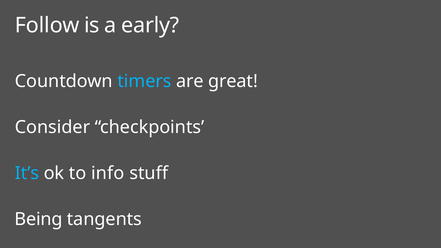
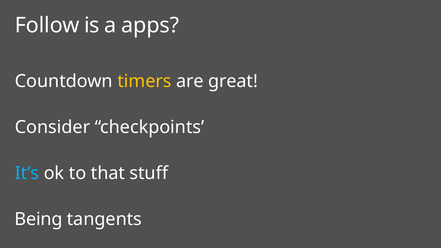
early: early -> apps (150, 25)
timers colour: light blue -> yellow (144, 81)
info: info -> that (108, 173)
